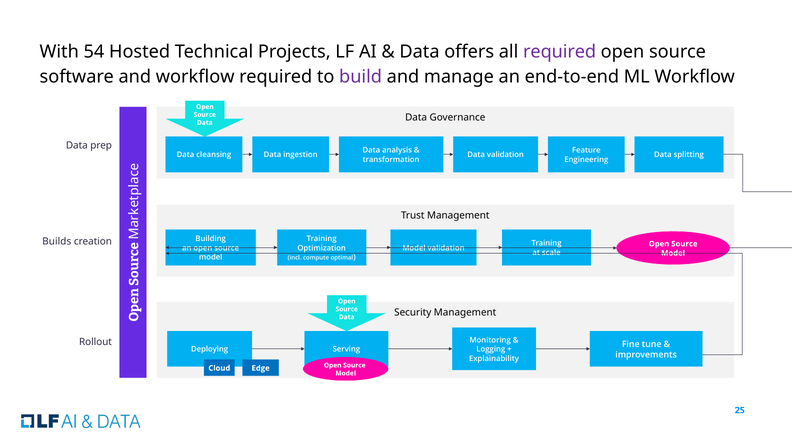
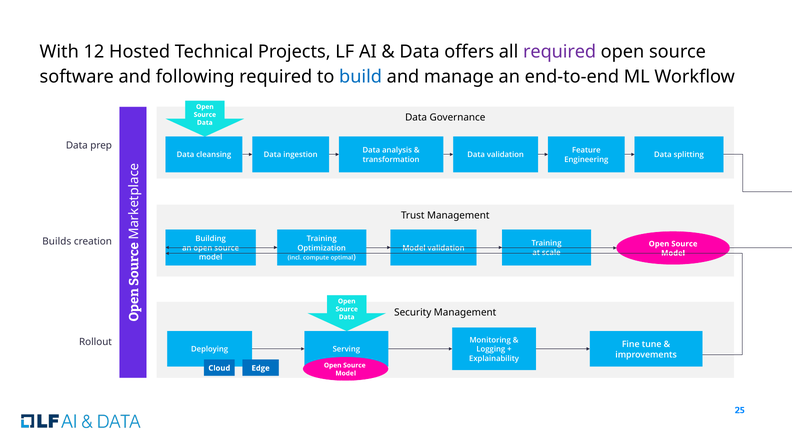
54: 54 -> 12 (94, 51)
and workflow: workflow -> following (195, 77)
build colour: purple -> blue (361, 77)
